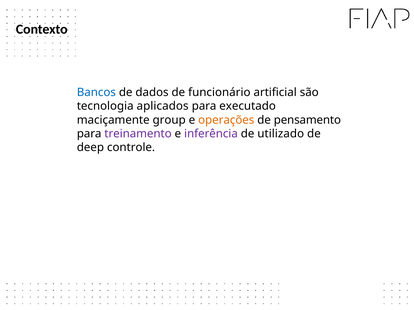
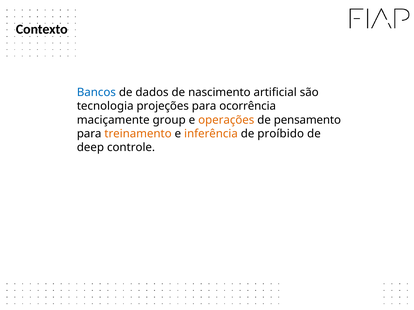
funcionário: funcionário -> nascimento (219, 93)
aplicados: aplicados -> projeções (163, 106)
executado: executado -> ocorrência (248, 106)
treinamento colour: purple -> orange (138, 134)
inferência colour: purple -> orange (211, 134)
utilizado: utilizado -> proíbido (281, 134)
